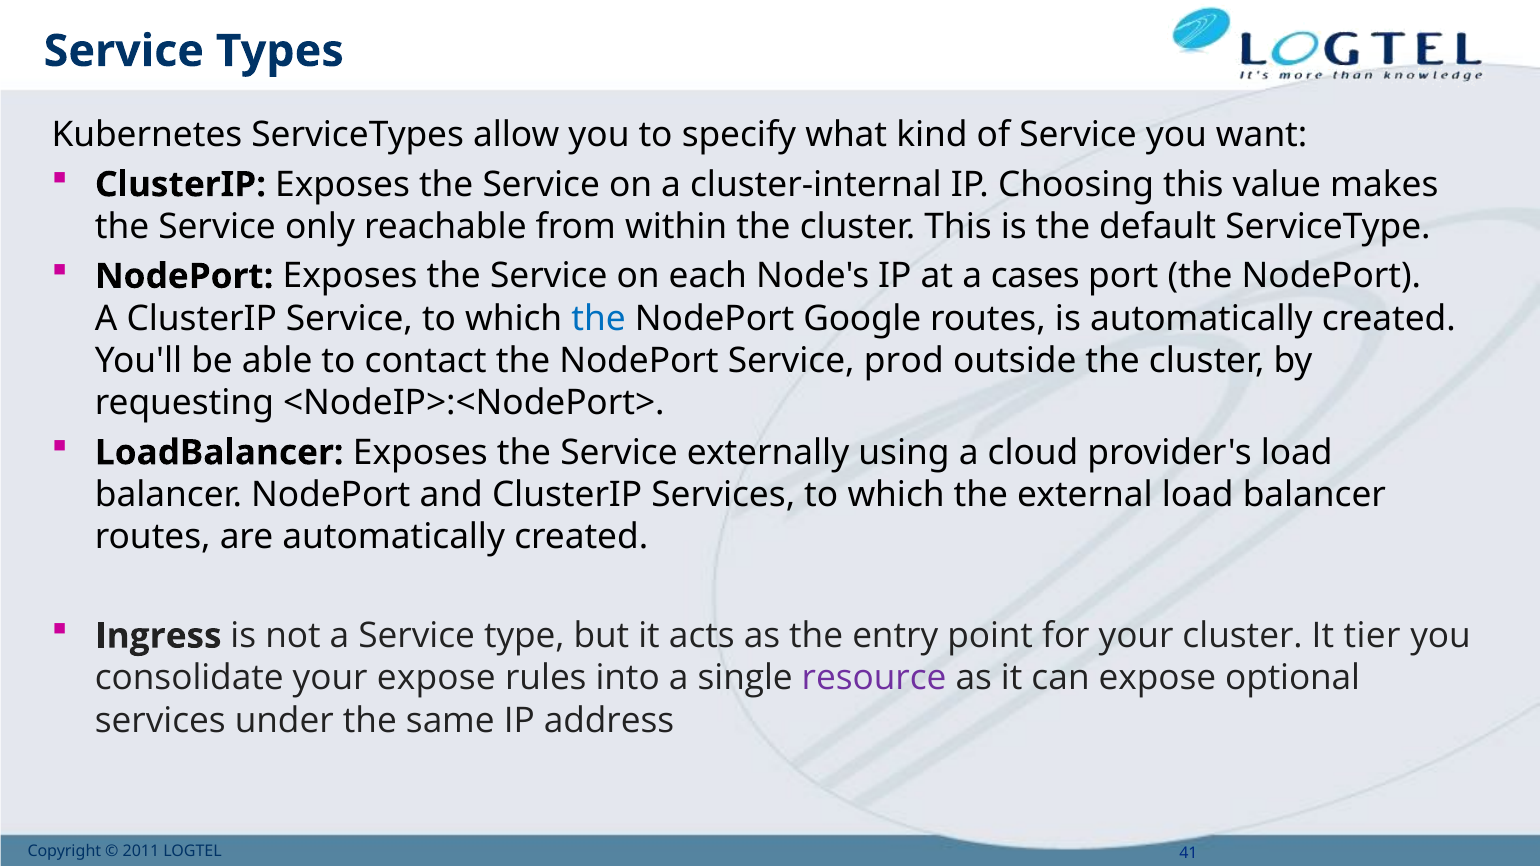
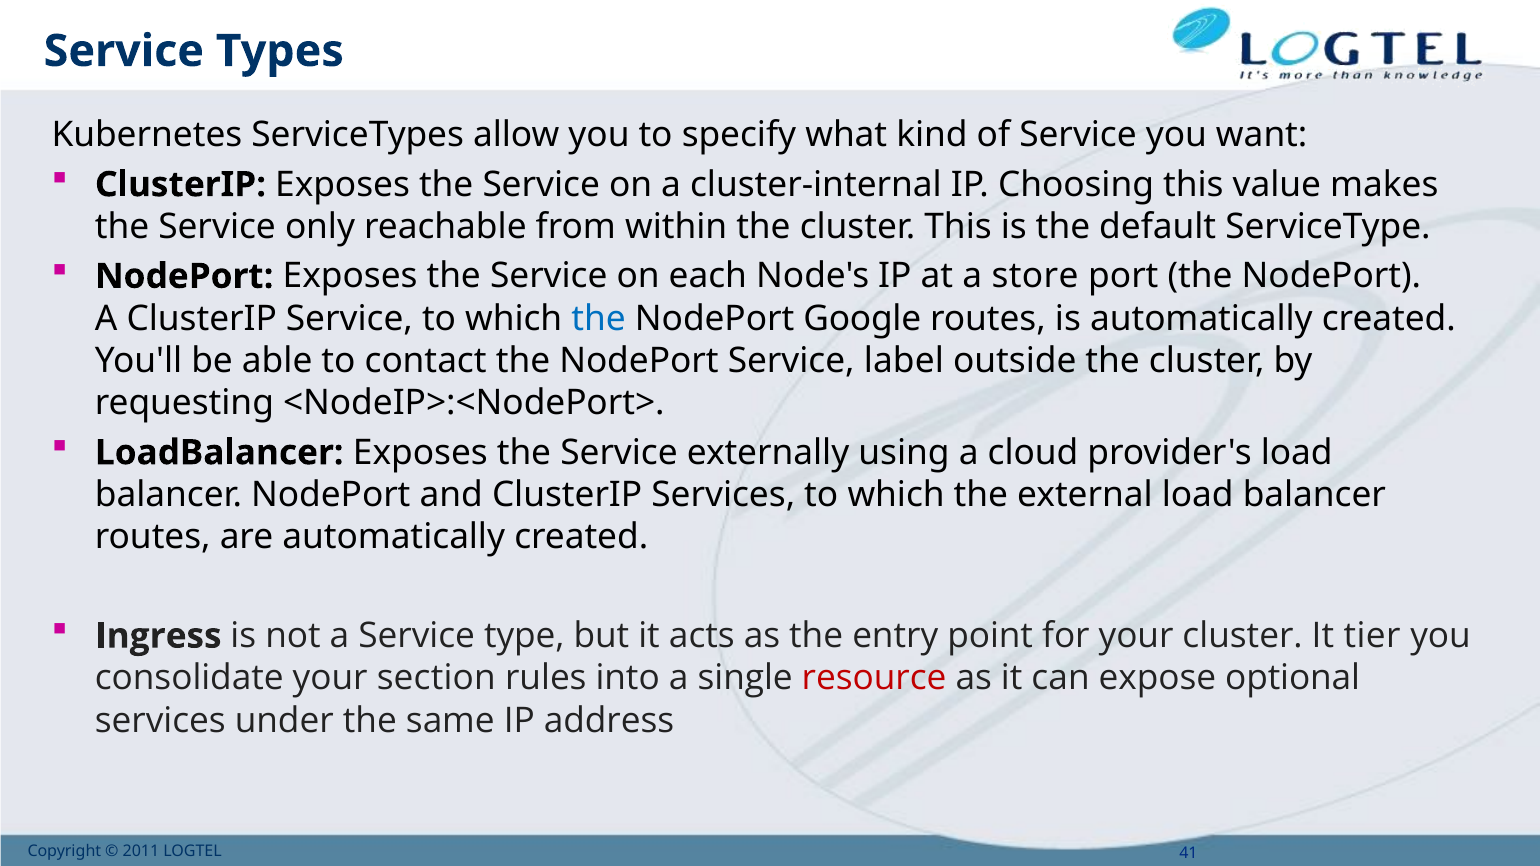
cases: cases -> store (1035, 276)
prod: prod -> label (904, 361)
your expose: expose -> section (436, 679)
resource colour: purple -> red (874, 679)
